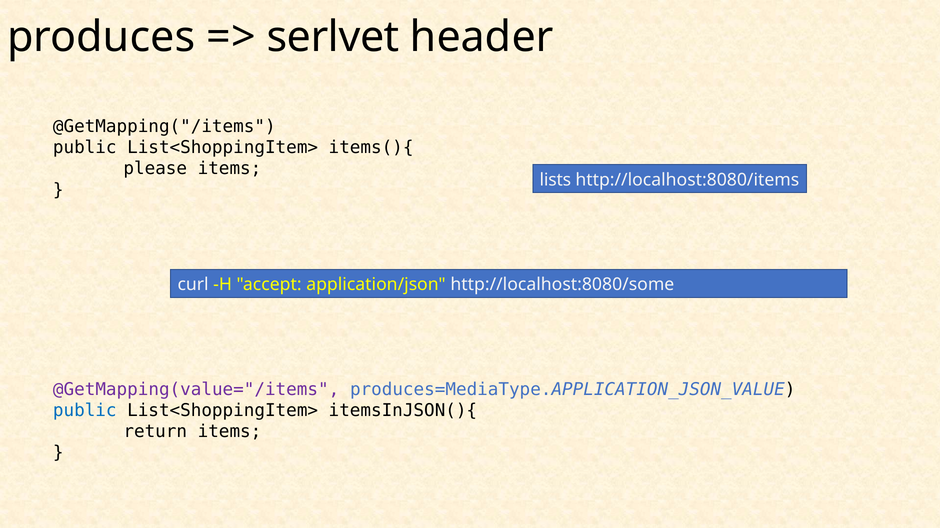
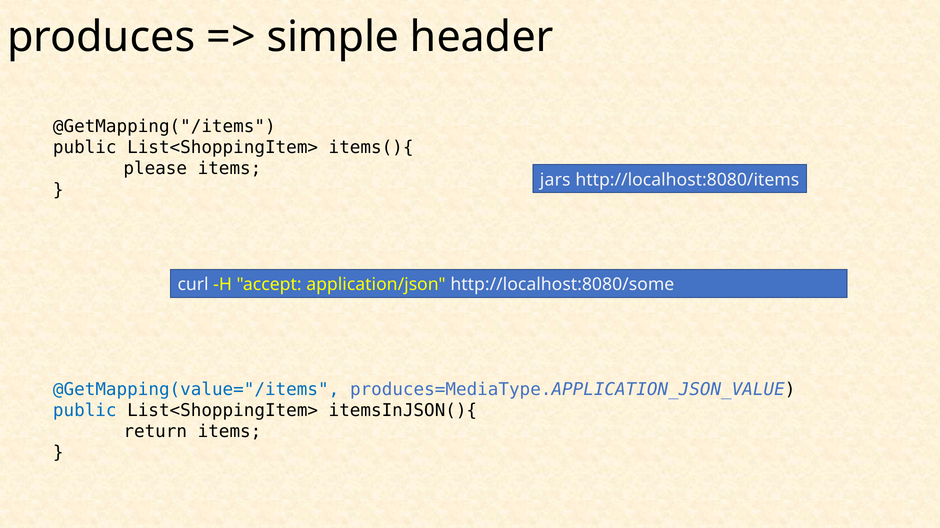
serlvet: serlvet -> simple (333, 37)
lists: lists -> jars (555, 180)
@GetMapping(value="/items colour: purple -> blue (196, 390)
